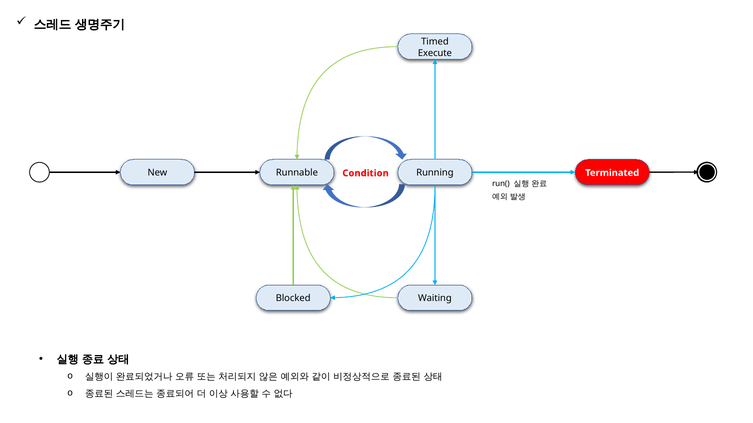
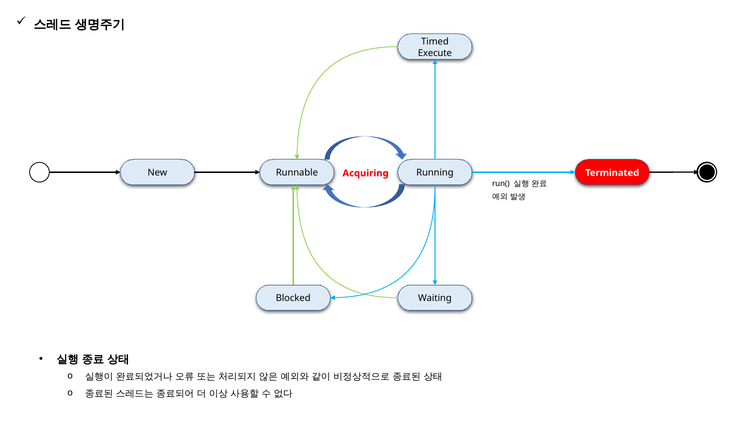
Condition: Condition -> Acquiring (366, 173)
